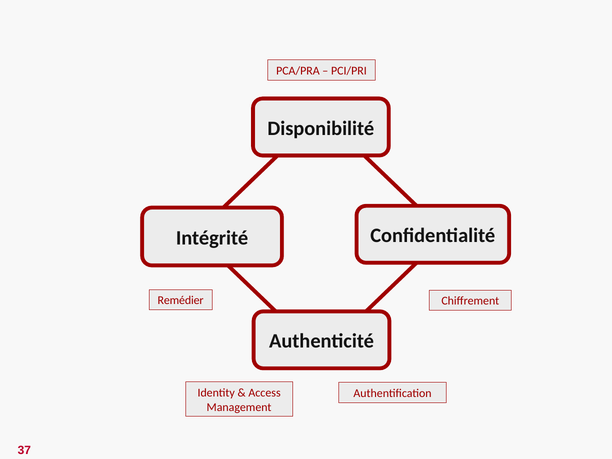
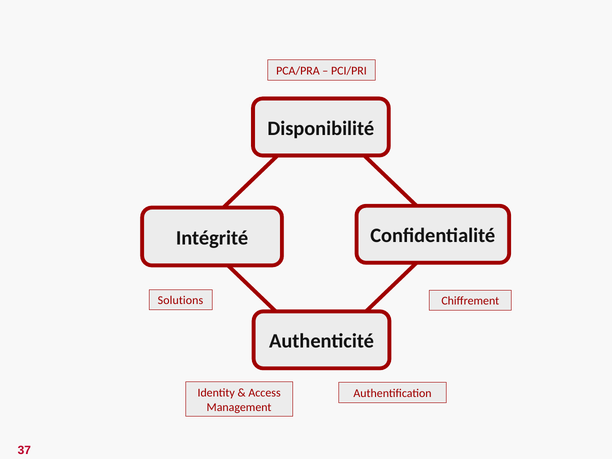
Remédier: Remédier -> Solutions (180, 301)
